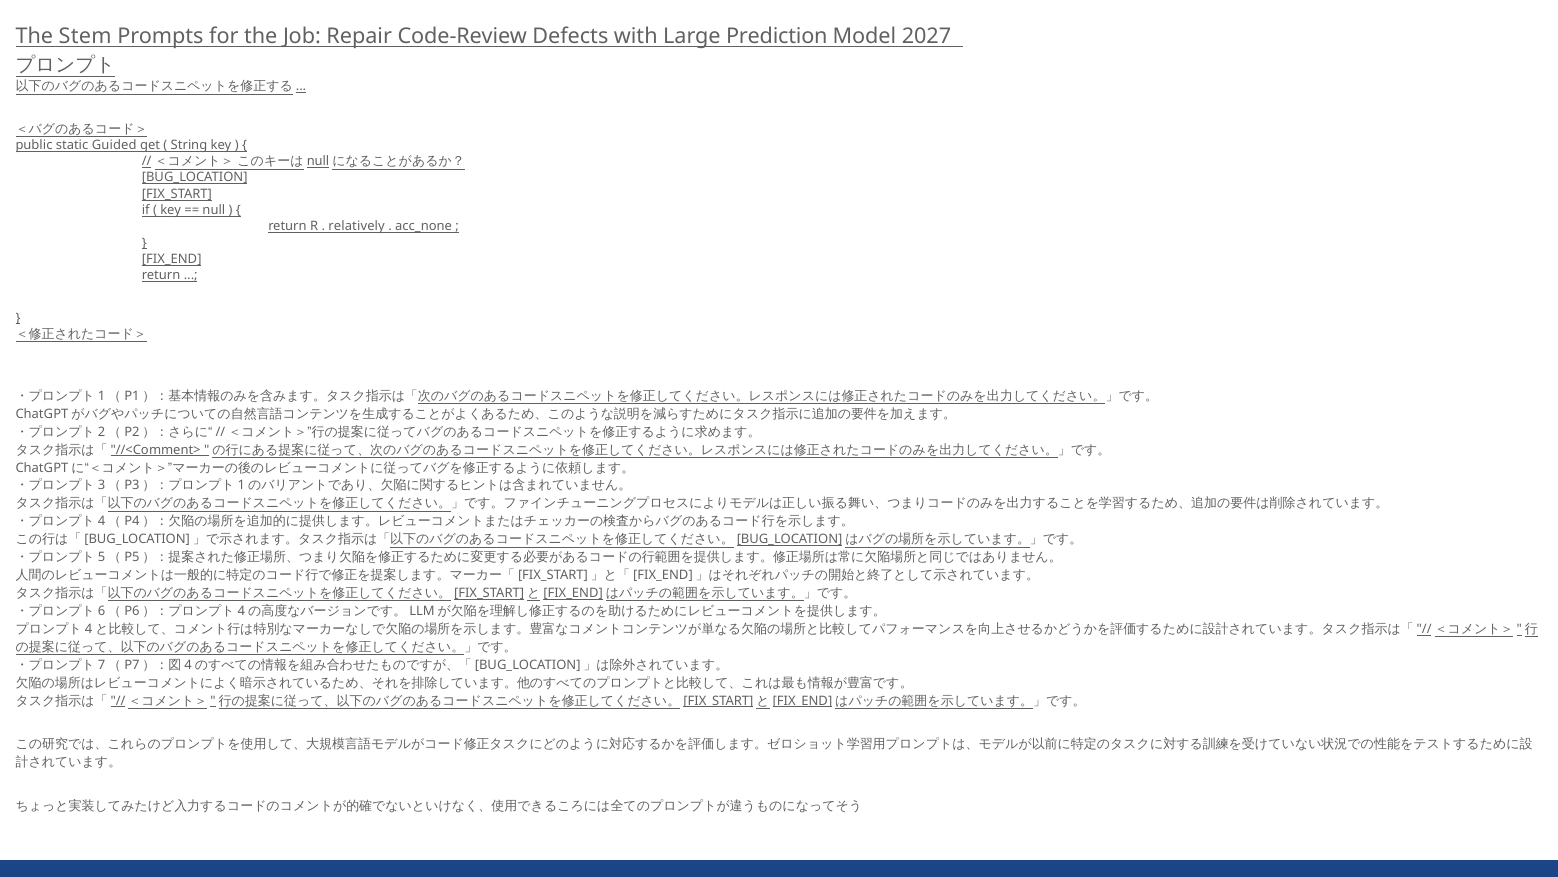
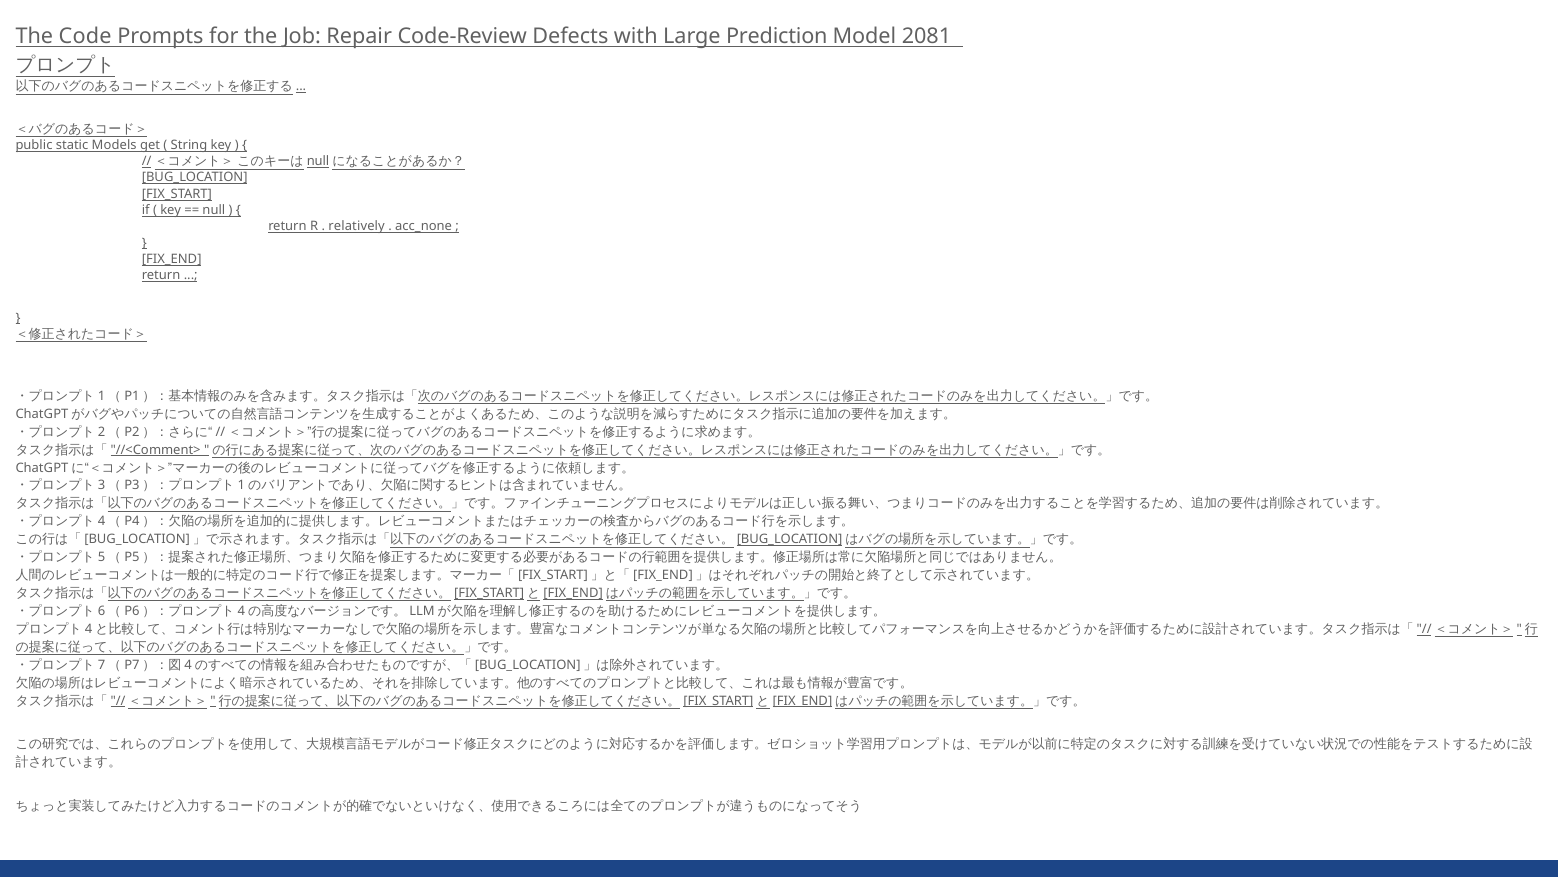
Stem: Stem -> Code (85, 36)
2027: 2027 -> 2081 (926, 36)
Guided: Guided -> Models (114, 145)
